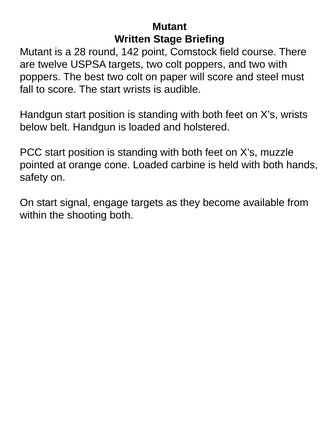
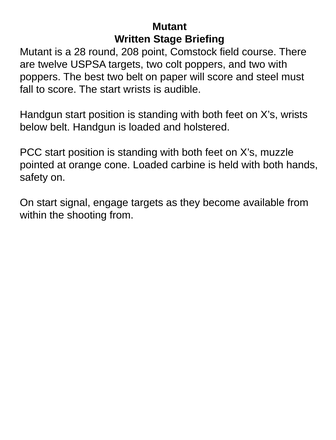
142: 142 -> 208 (130, 52)
best two colt: colt -> belt (135, 77)
shooting both: both -> from (122, 216)
